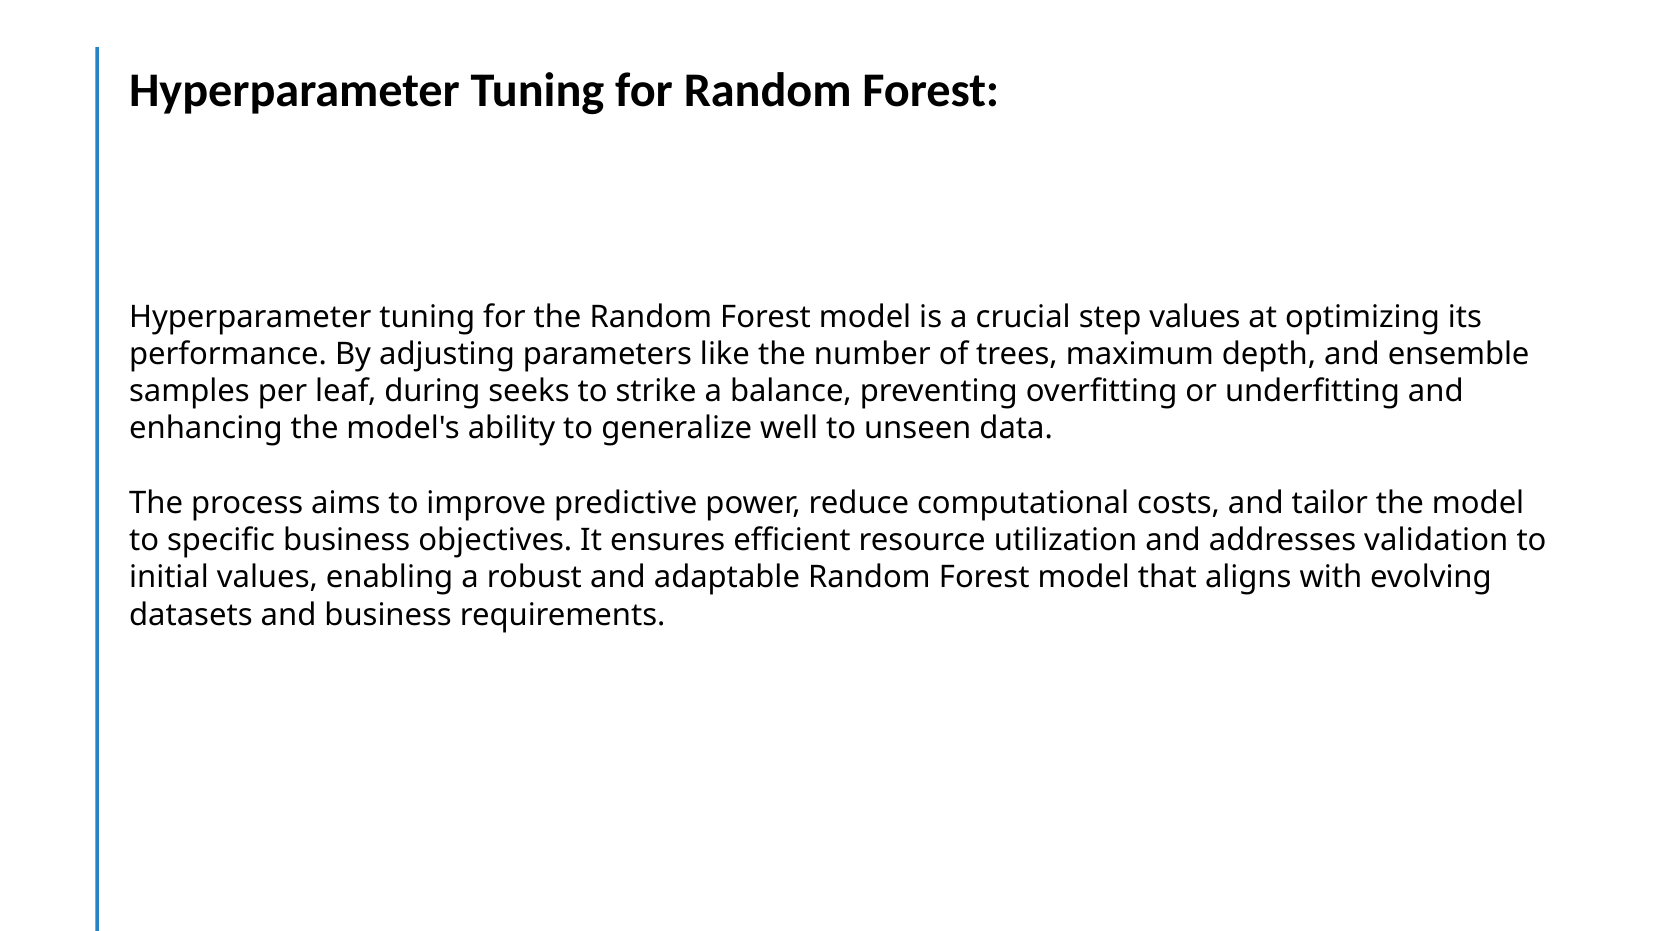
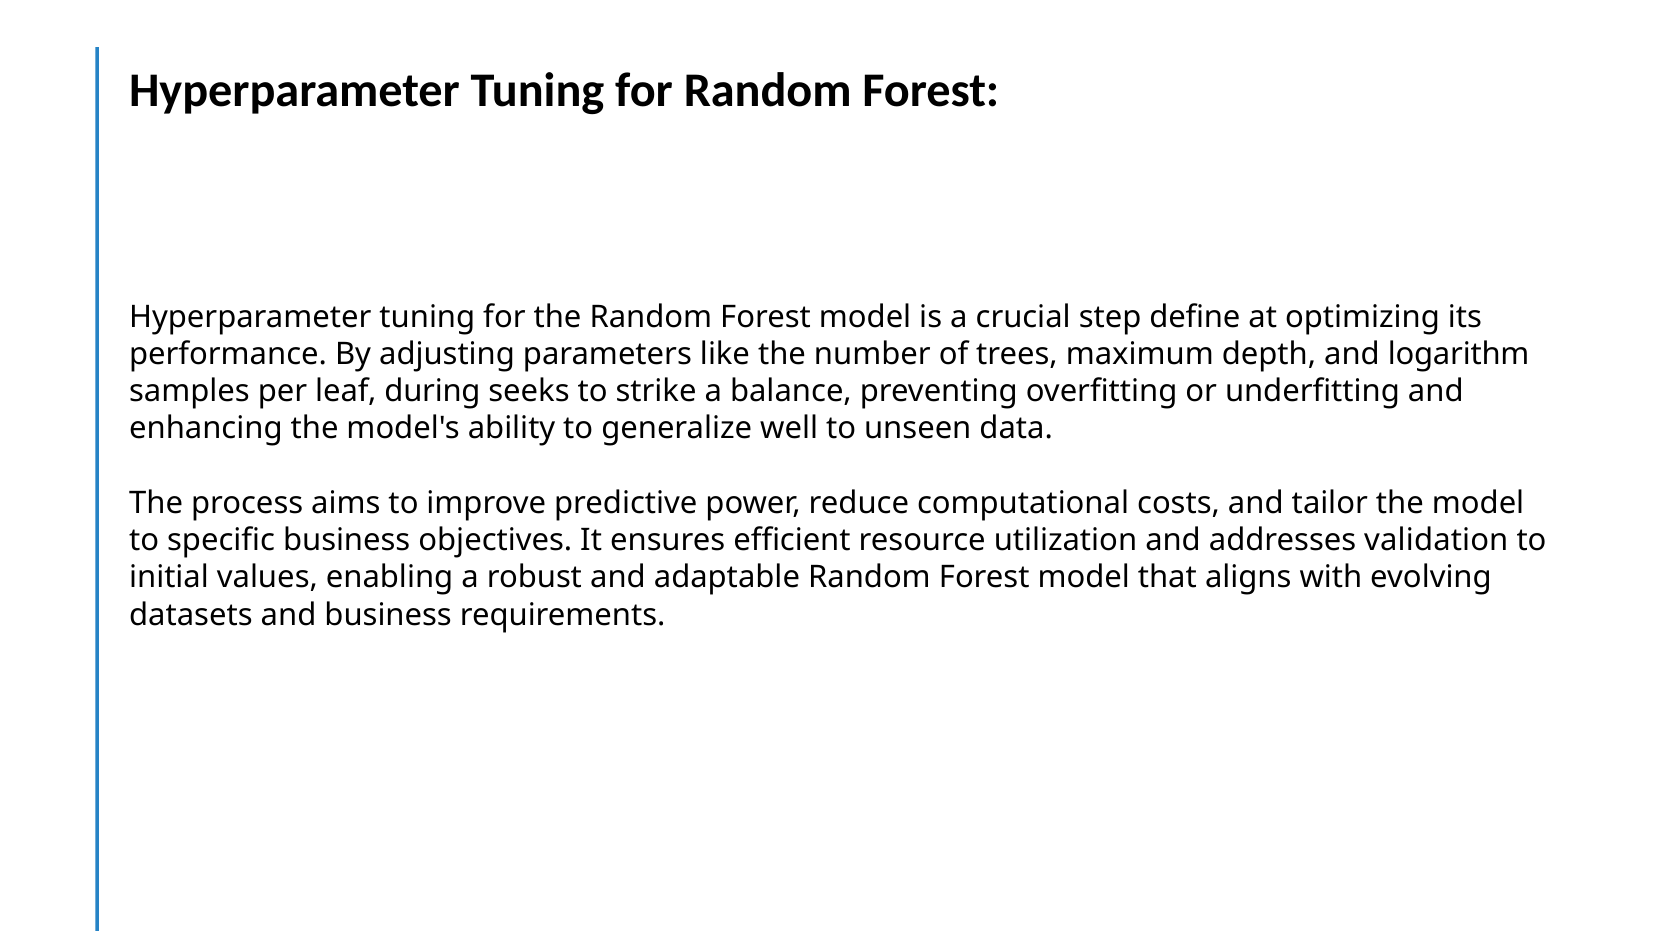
step values: values -> define (1195, 317)
ensemble: ensemble -> logarithm (1459, 354)
